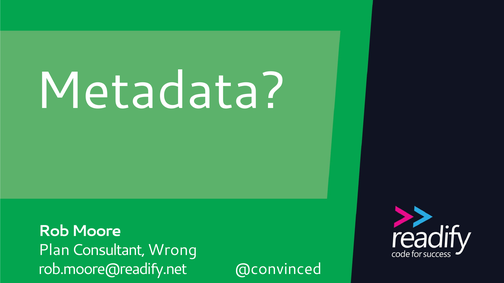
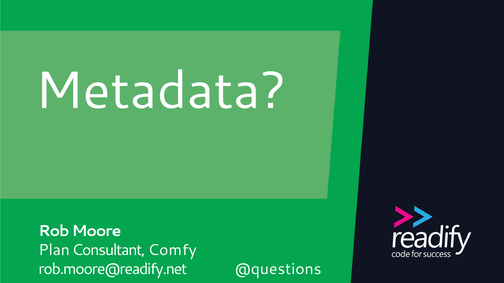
Wrong: Wrong -> Comfy (172, 251)
@convinced: @convinced -> @questions (278, 269)
